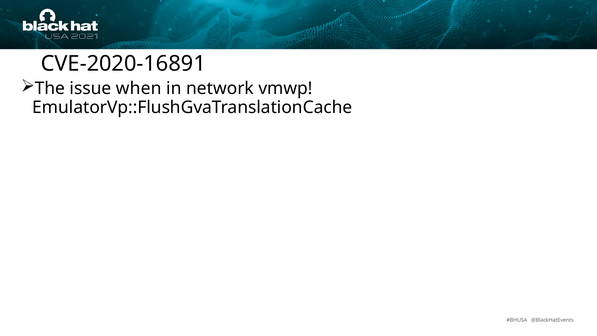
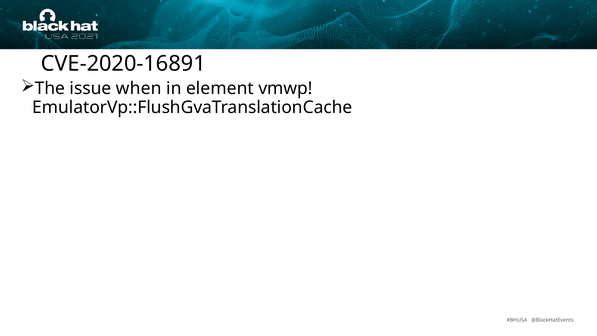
network: network -> element (220, 88)
